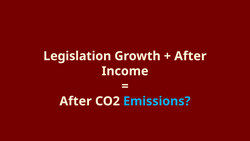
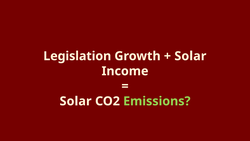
After: After -> Solar (190, 56)
After: After -> Solar (76, 101)
Emissions colour: light blue -> light green (157, 101)
